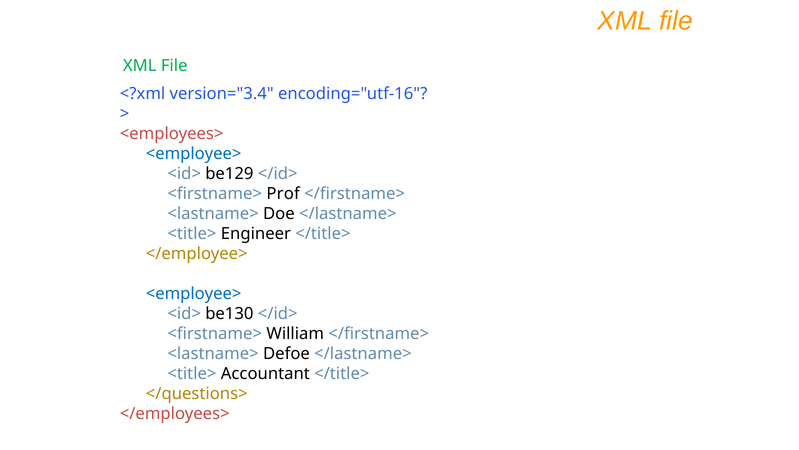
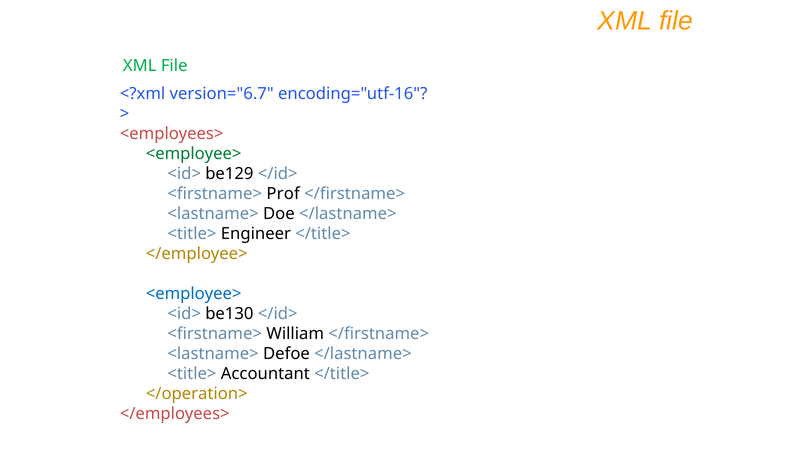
version="3.4: version="3.4 -> version="6.7 (222, 94)
<employee> colour: blue -> green (194, 154)
</questions>: </questions> -> </operation> (197, 393)
